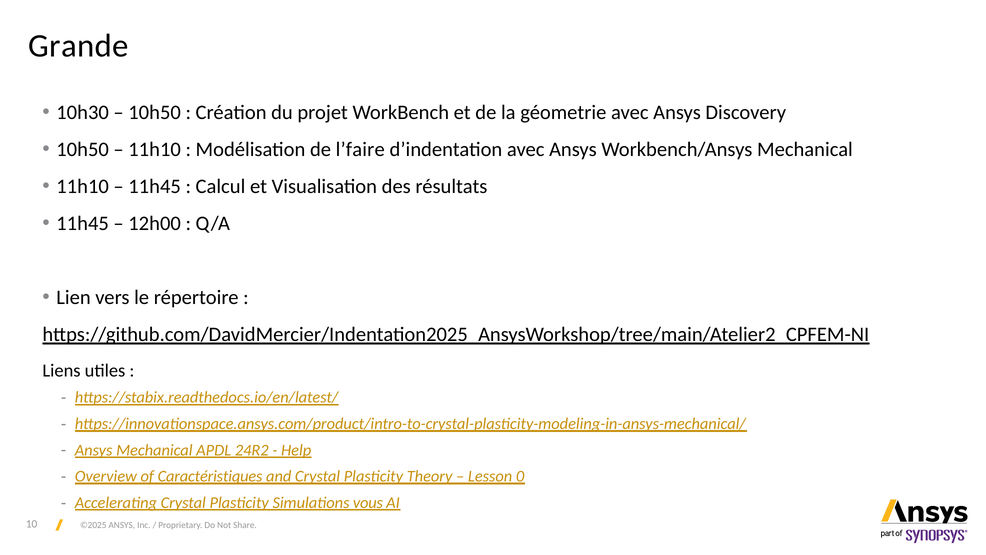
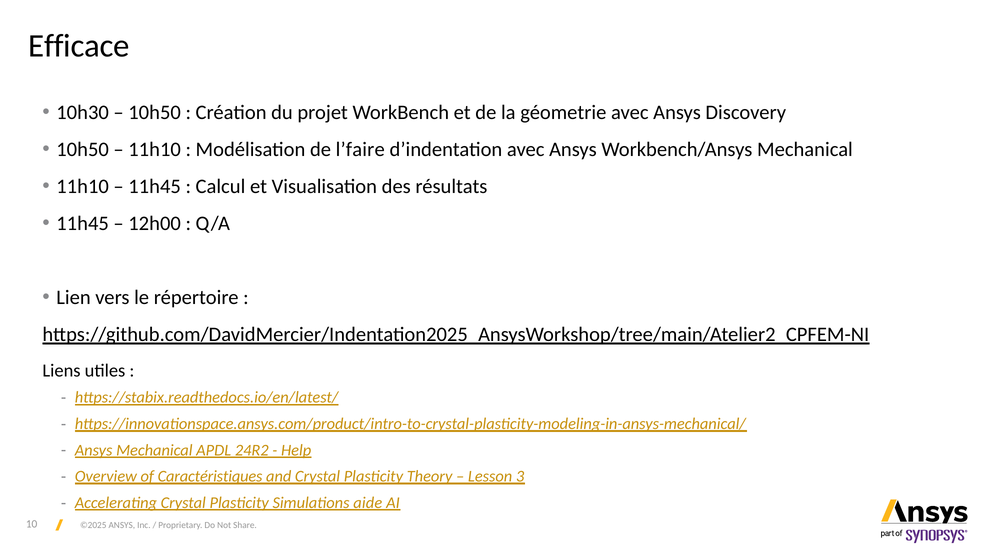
Grande: Grande -> Efficace (79, 46)
0: 0 -> 3 (520, 476)
vous: vous -> aide (368, 502)
